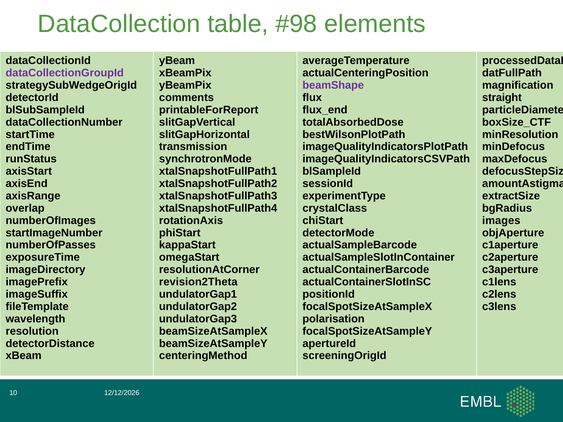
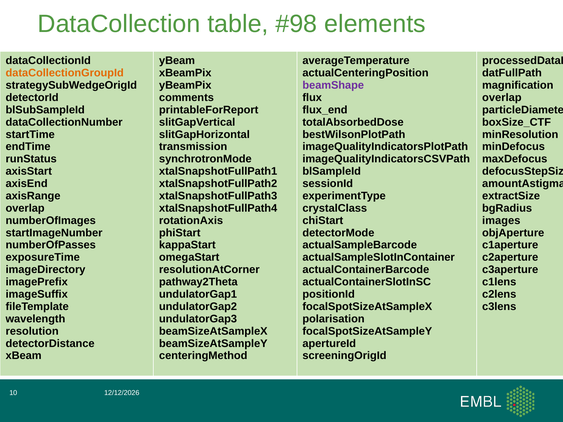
dataCollectionGroupId colour: purple -> orange (65, 73)
straight: straight -> overlap (502, 98)
revision2Theta: revision2Theta -> pathway2Theta (198, 282)
